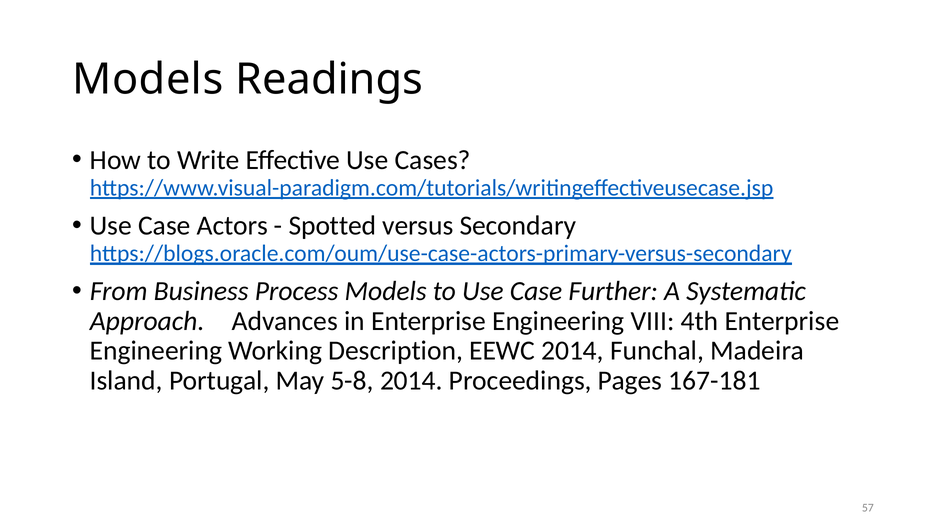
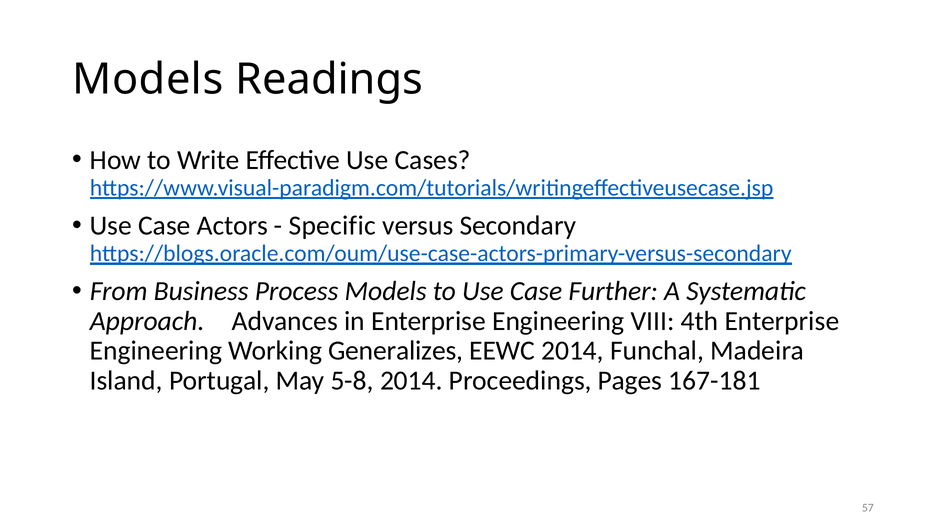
Spotted: Spotted -> Specific (332, 226)
Description: Description -> Generalizes (396, 351)
